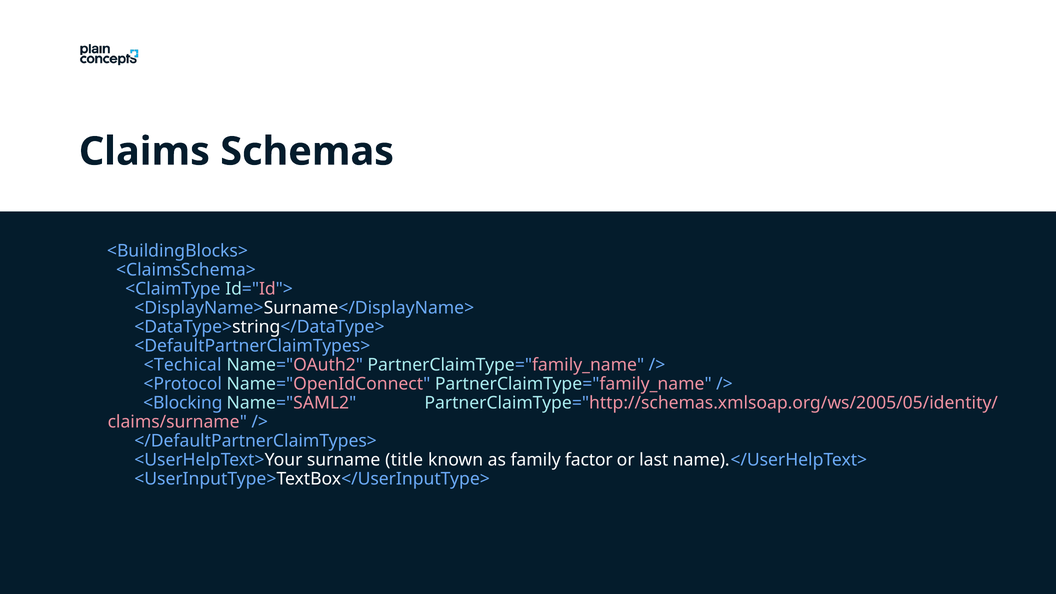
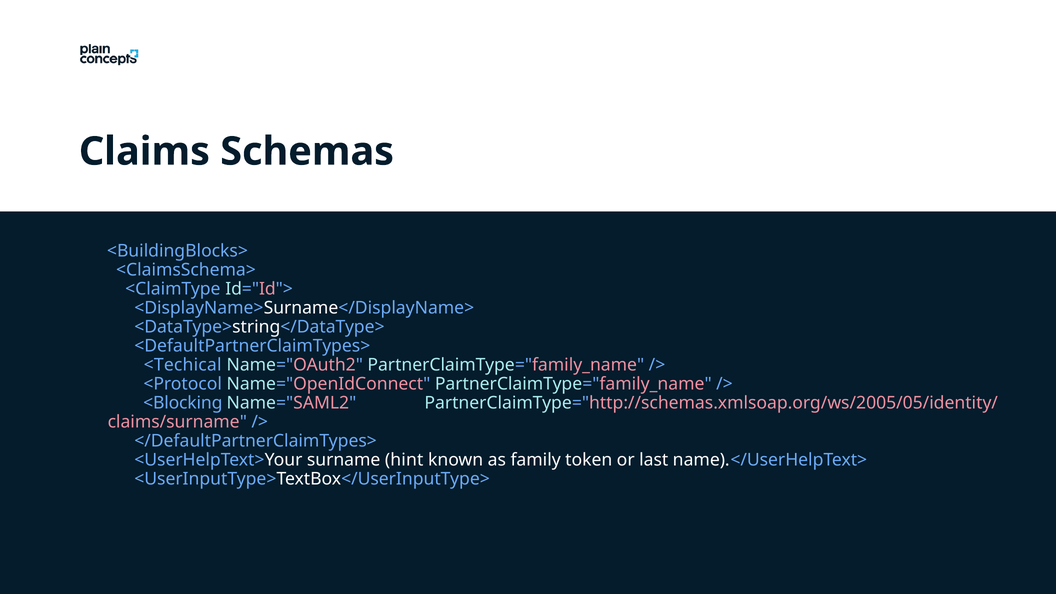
title: title -> hint (404, 460)
factor: factor -> token (589, 460)
